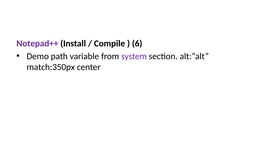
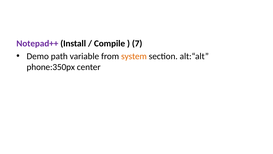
6: 6 -> 7 (137, 43)
system colour: purple -> orange (134, 56)
match:350px: match:350px -> phone:350px (51, 67)
